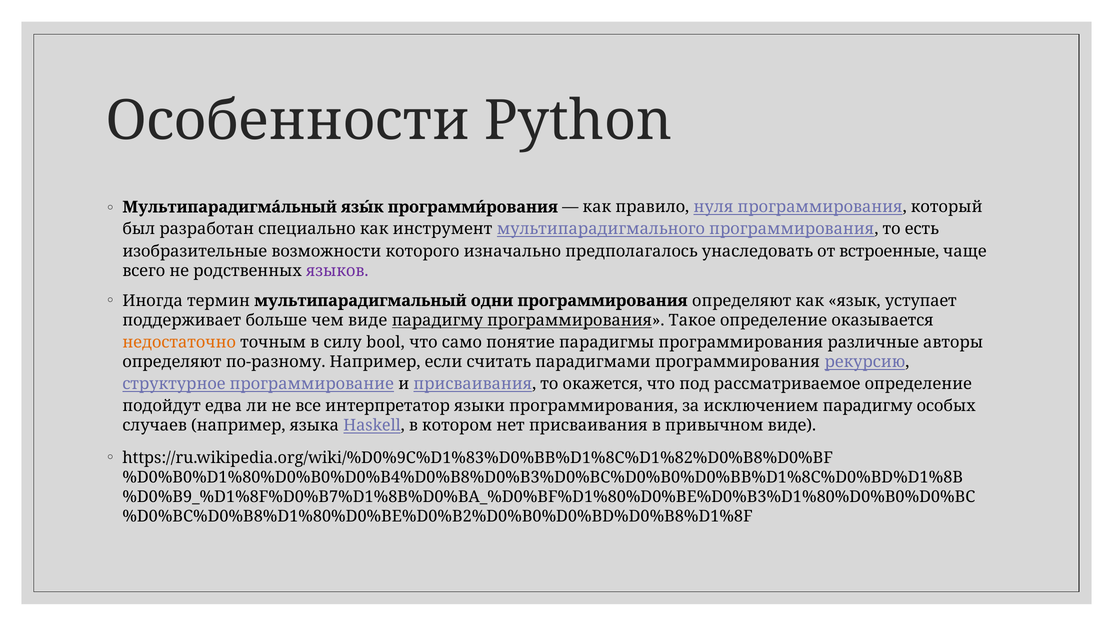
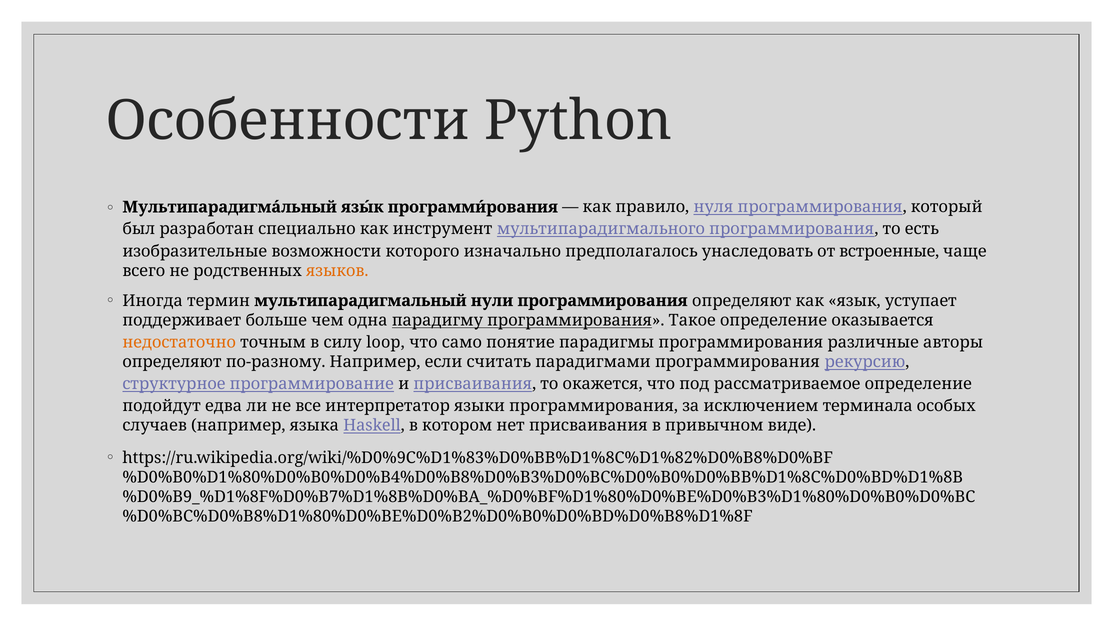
языков colour: purple -> orange (337, 271)
одни: одни -> нули (492, 301)
чем виде: виде -> одна (368, 320)
bool: bool -> loop (385, 342)
исключением парадигму: парадигму -> терминала (868, 406)
